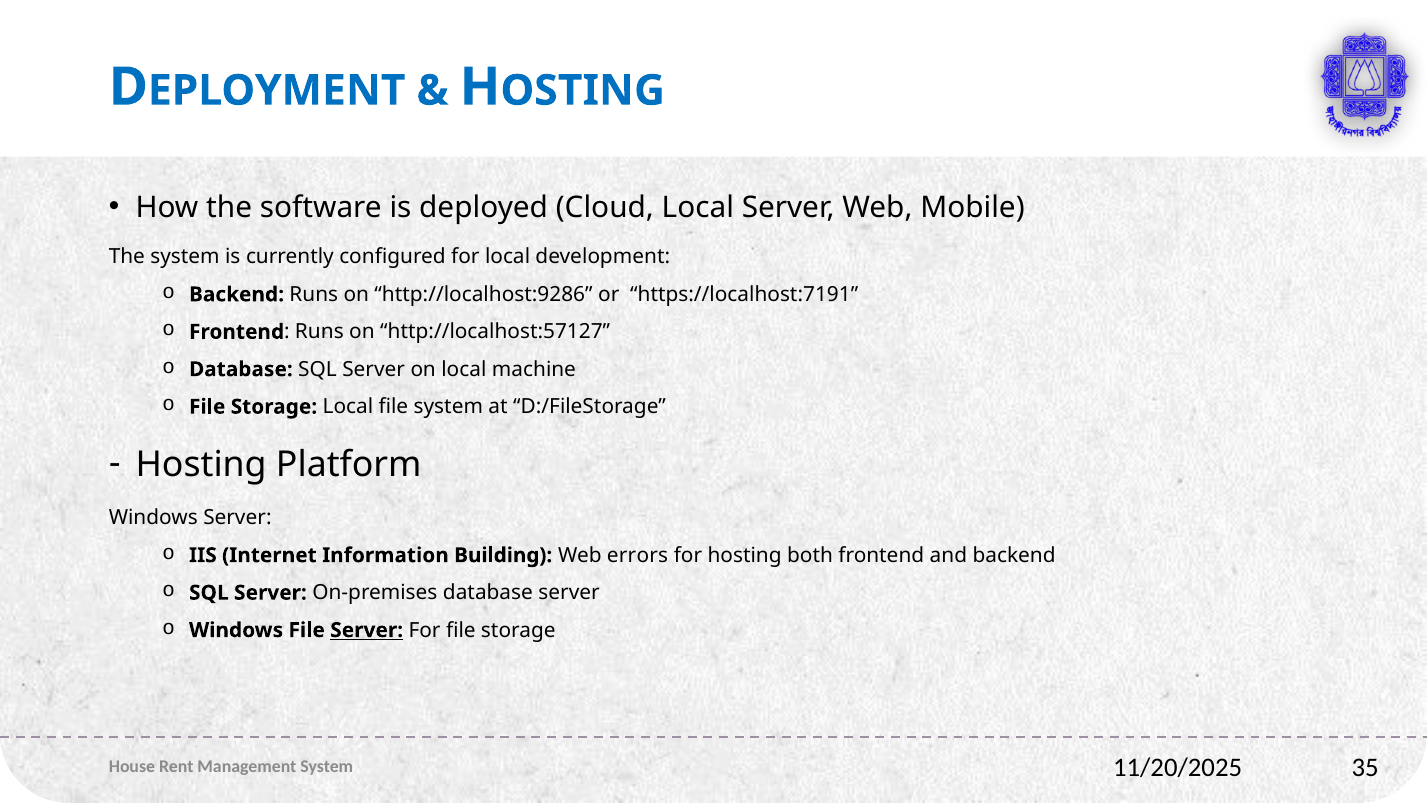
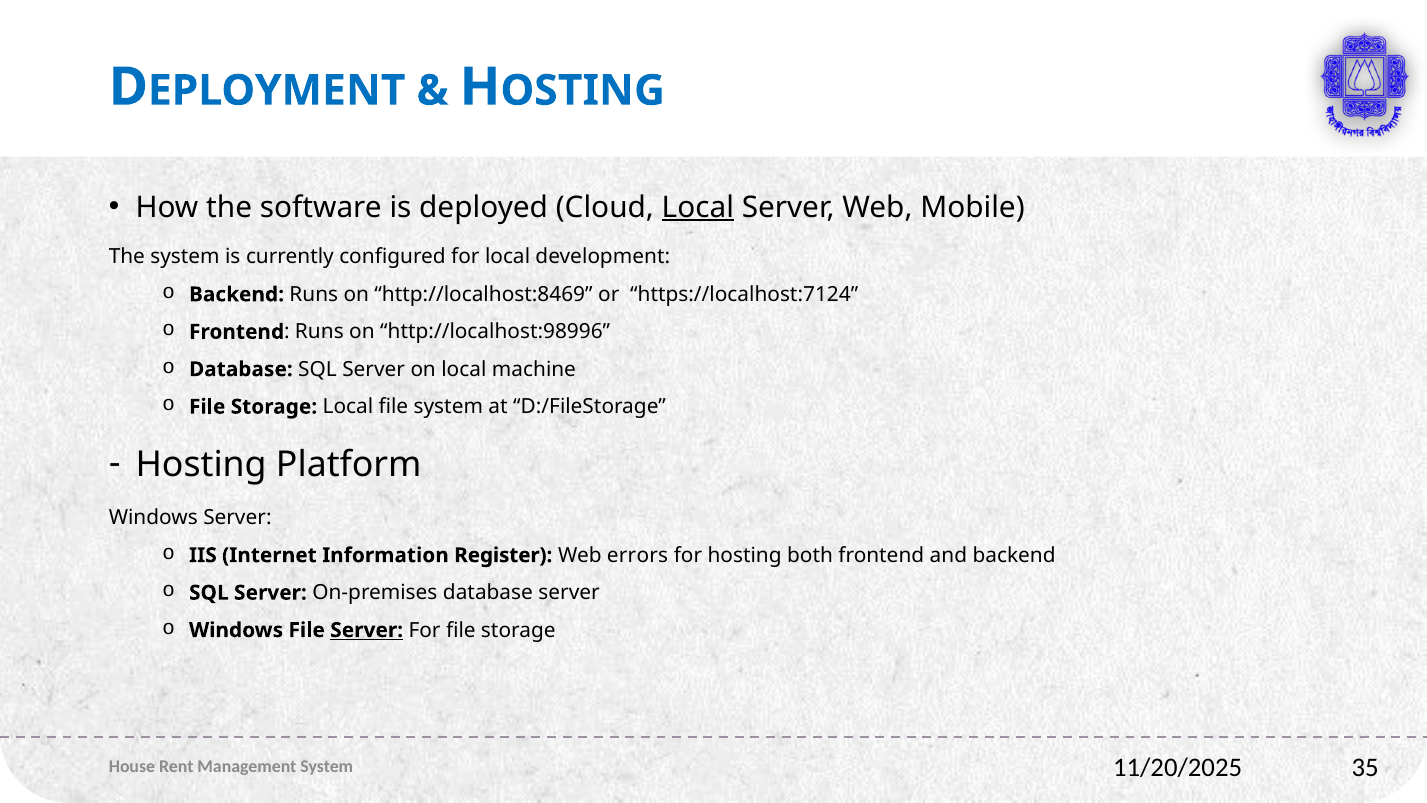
Local underline: none -> present (698, 207)
http://localhost:9286: http://localhost:9286 -> http://localhost:8469 (484, 294)
https://localhost:7191: https://localhost:7191 -> https://localhost:7124 (744, 294)
http://localhost:57127: http://localhost:57127 -> http://localhost:98996 (495, 332)
Building: Building -> Register (503, 555)
